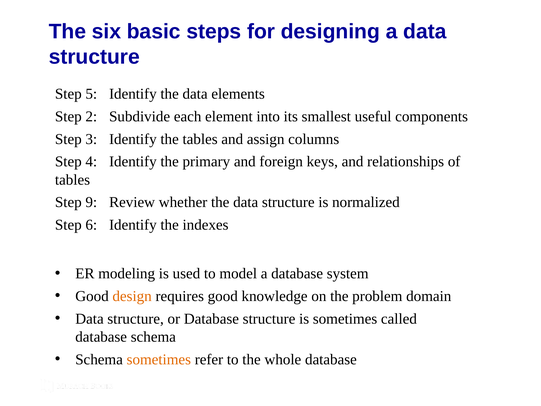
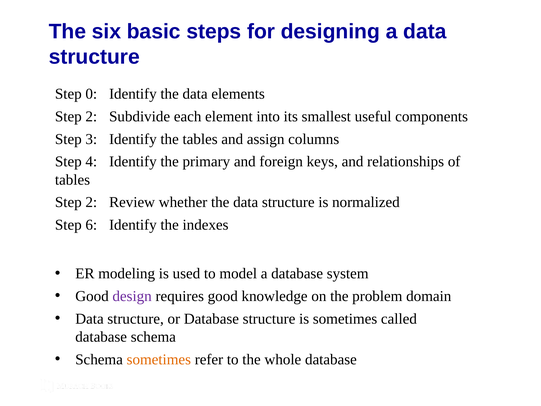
5: 5 -> 0 (91, 94)
9: 9 -> 2 (91, 202)
design colour: orange -> purple (132, 296)
